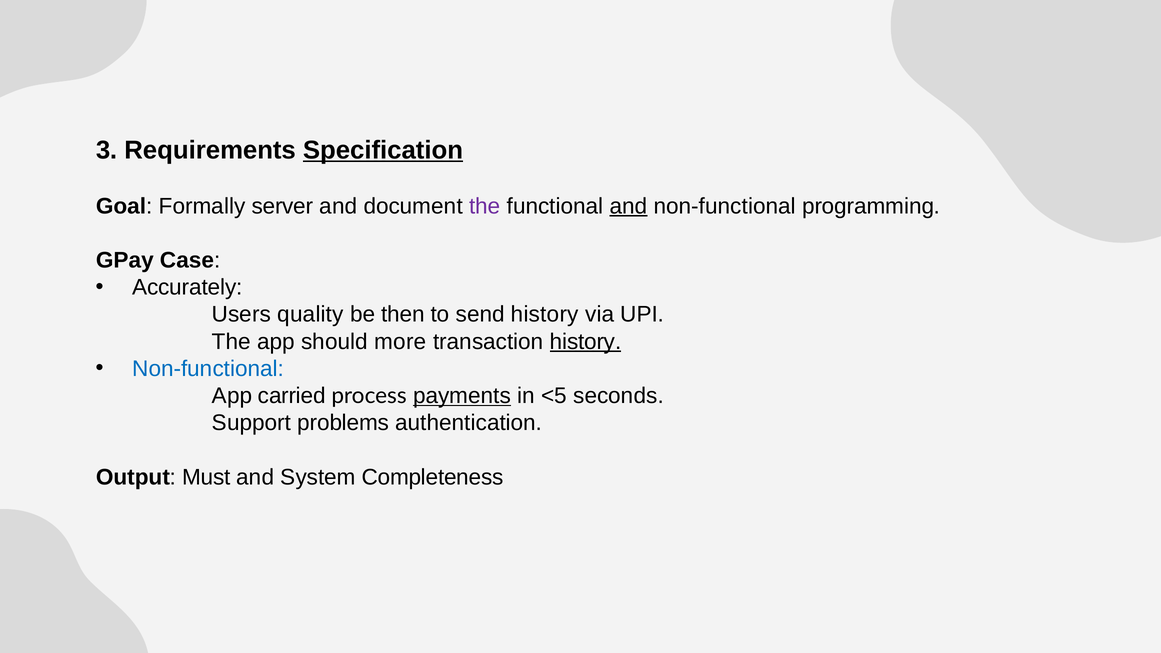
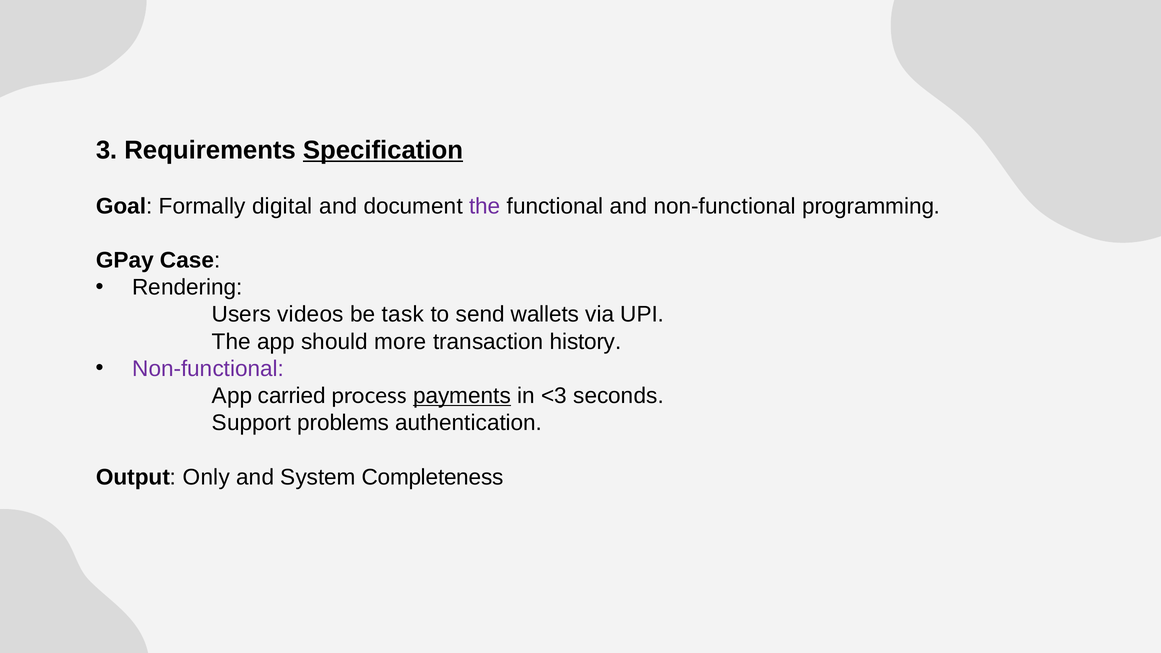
server: server -> digital (282, 206)
and underline: present -> none (629, 206)
Accurately: Accurately -> Rendering (187, 287)
quality: quality -> videos (310, 315)
then: then -> task (403, 315)
send history: history -> wallets (545, 315)
history underline: present -> none (586, 342)
Non-functional colour: blue -> purple (208, 369)
<5: <5 -> <3 (554, 396)
Must: Must -> Only (206, 477)
